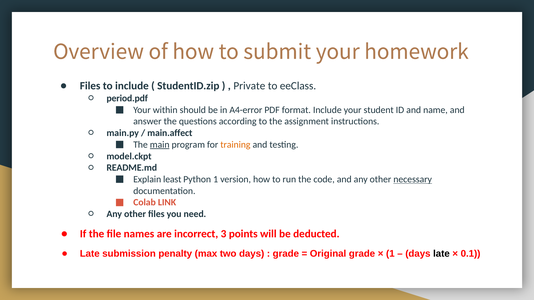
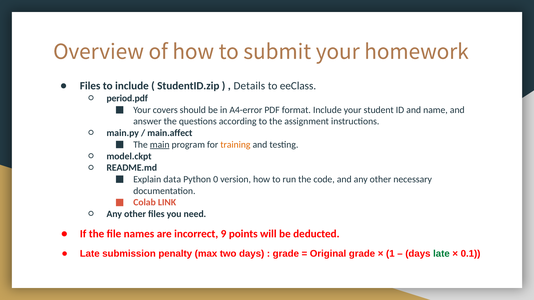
Private: Private -> Details (249, 86)
within: within -> covers (165, 110)
least: least -> data (172, 180)
Python 1: 1 -> 0 (216, 180)
necessary underline: present -> none (413, 180)
3: 3 -> 9 (223, 234)
late colour: black -> green (441, 254)
